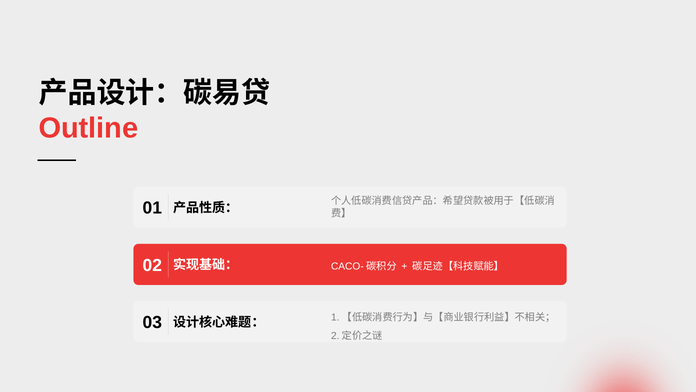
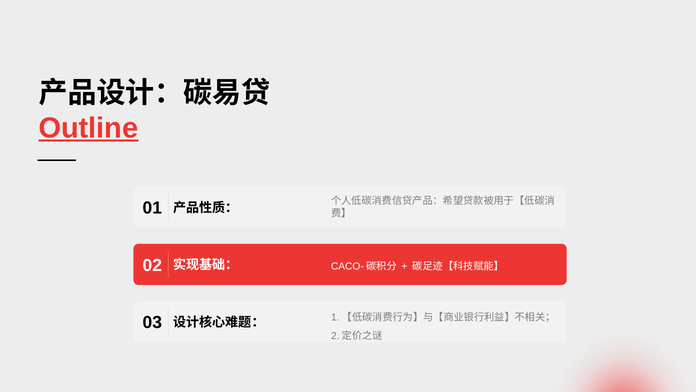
Outline underline: none -> present (88, 128)
